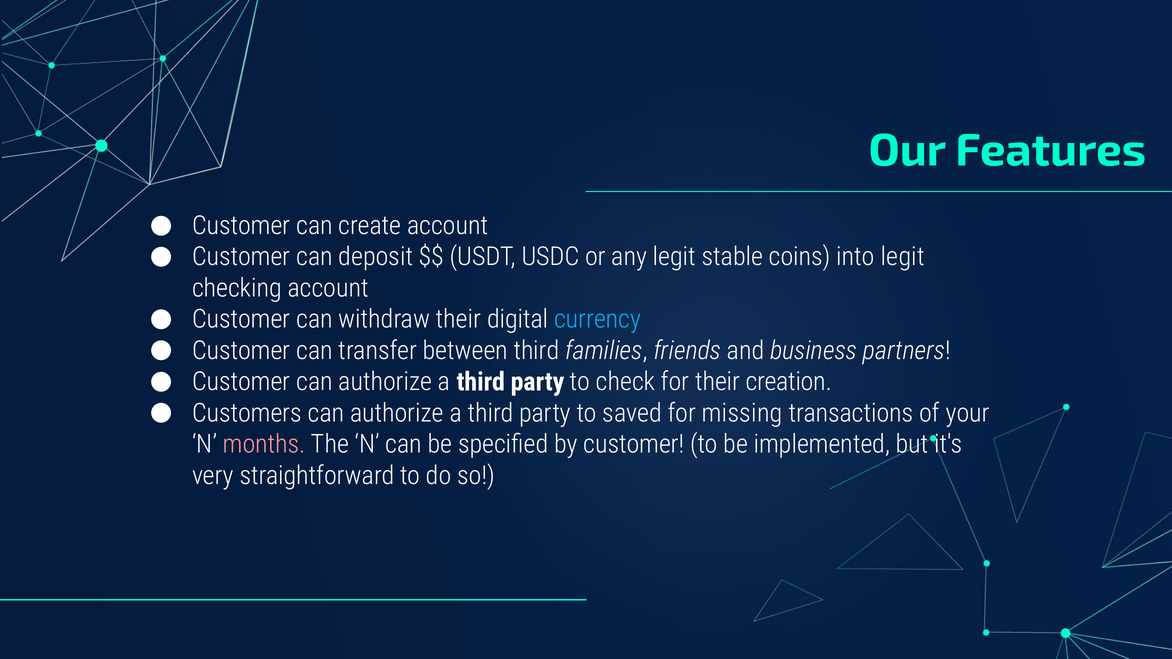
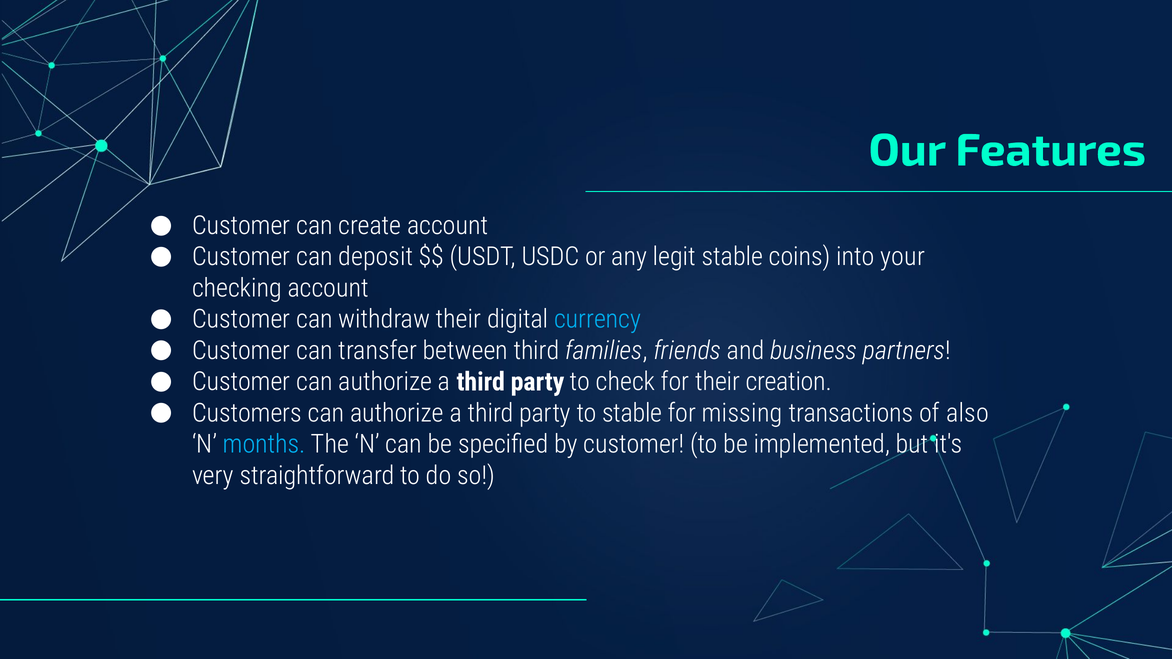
into legit: legit -> your (903, 257)
to saved: saved -> stable (632, 413)
your: your -> also (968, 413)
months colour: pink -> light blue (264, 444)
